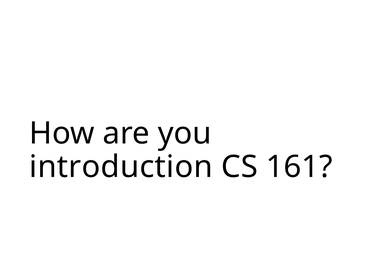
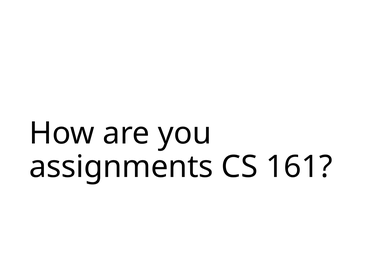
introduction: introduction -> assignments (121, 167)
